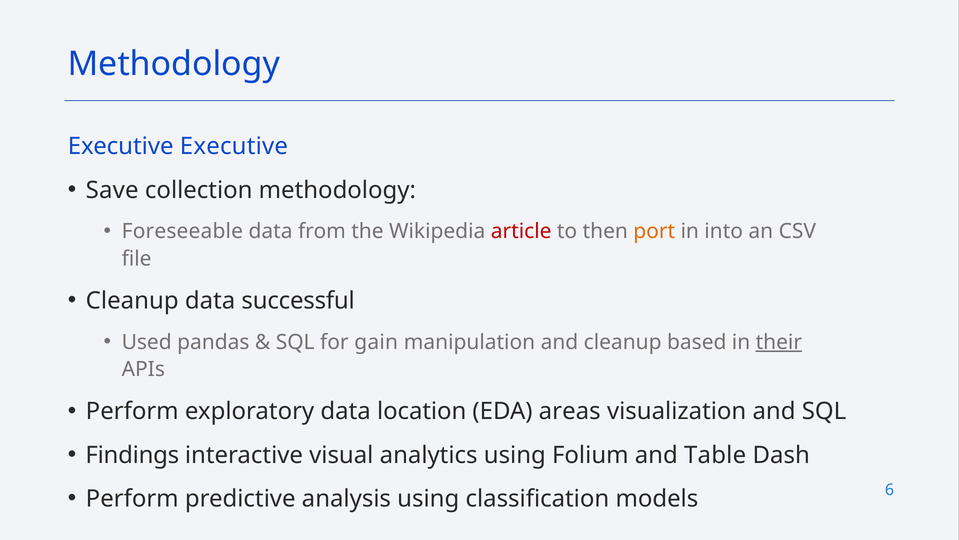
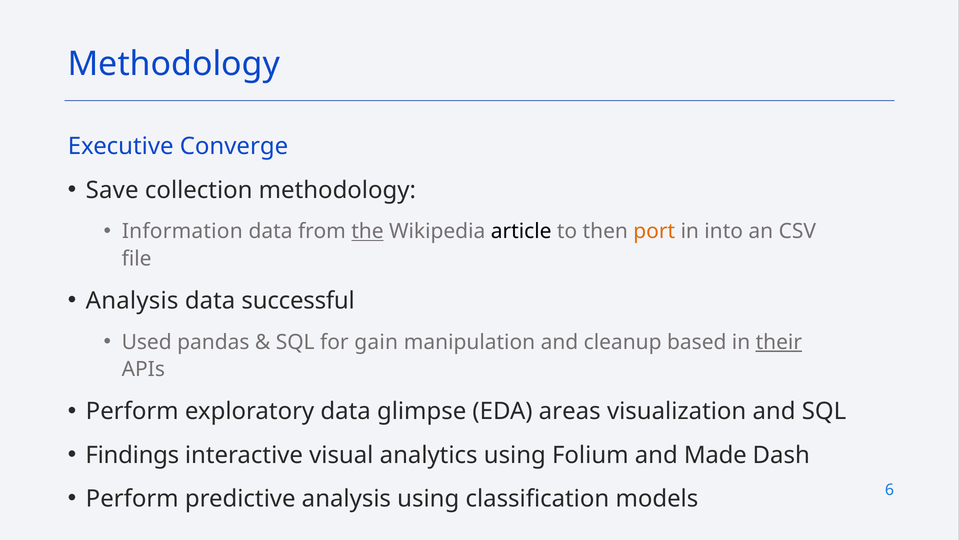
Executive Executive: Executive -> Converge (234, 146)
Foreseeable: Foreseeable -> Information (182, 231)
the underline: none -> present (367, 231)
article colour: red -> black (521, 231)
Cleanup: Cleanup -> Analysis (132, 301)
location: location -> glimpse (422, 411)
Table: Table -> Made (715, 455)
